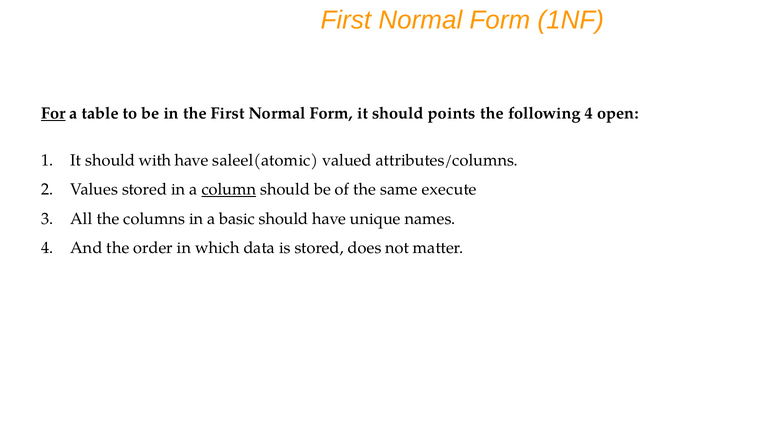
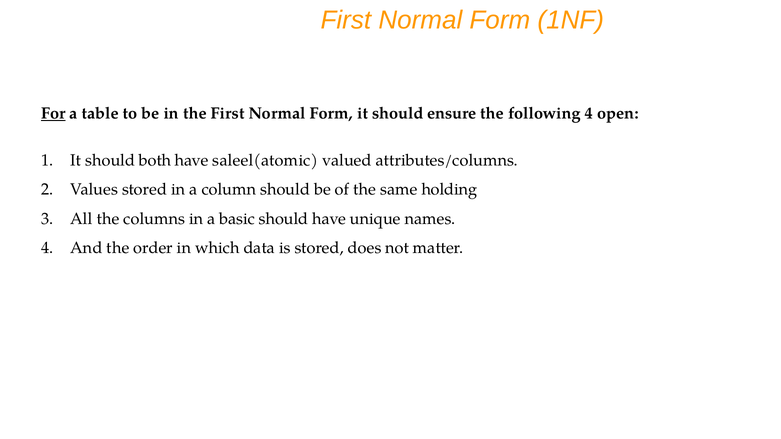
points: points -> ensure (452, 114)
with: with -> both (155, 160)
column underline: present -> none (229, 190)
execute: execute -> holding (449, 190)
